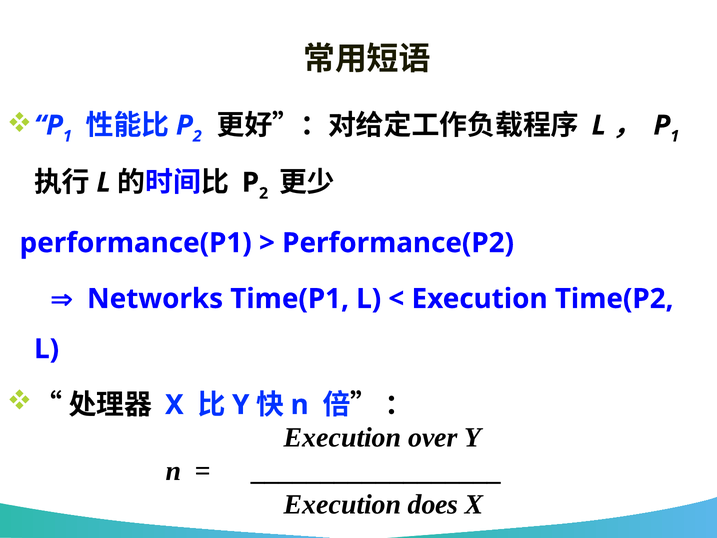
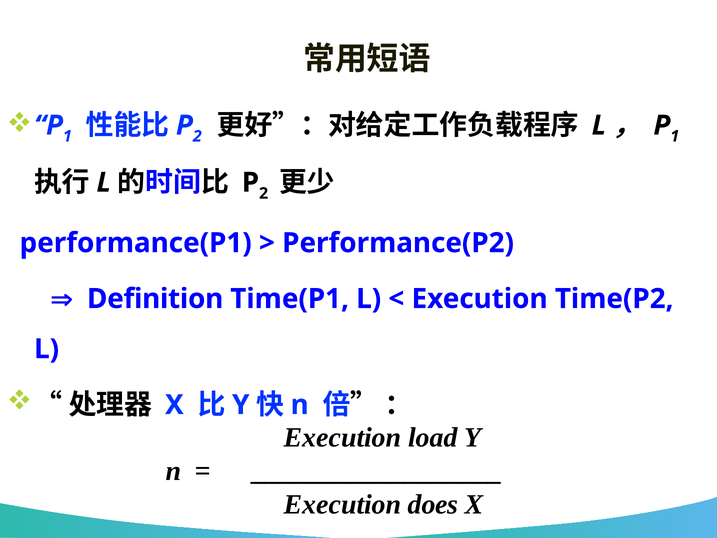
Networks: Networks -> Definition (155, 299)
over: over -> load (433, 437)
